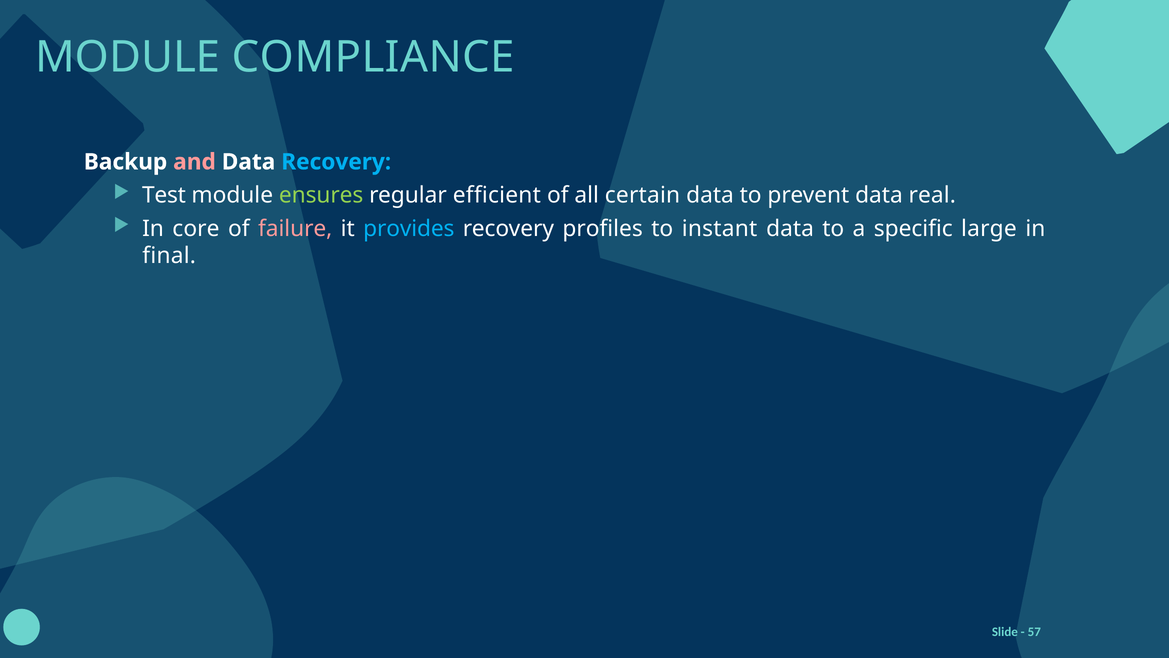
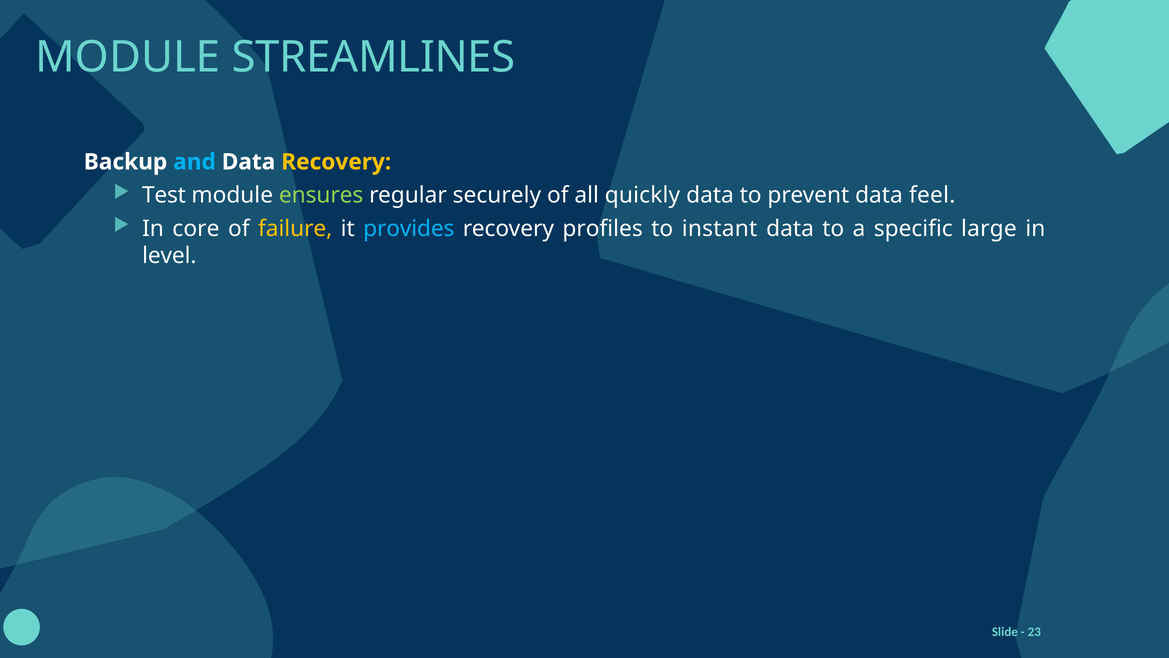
COMPLIANCE: COMPLIANCE -> STREAMLINES (374, 57)
and colour: pink -> light blue (194, 162)
Recovery colour: light blue -> yellow (336, 162)
efficient: efficient -> securely (497, 195)
certain: certain -> quickly (643, 195)
real: real -> feel (932, 195)
failure colour: pink -> yellow (295, 228)
final: final -> level (169, 256)
57: 57 -> 23 (1034, 631)
